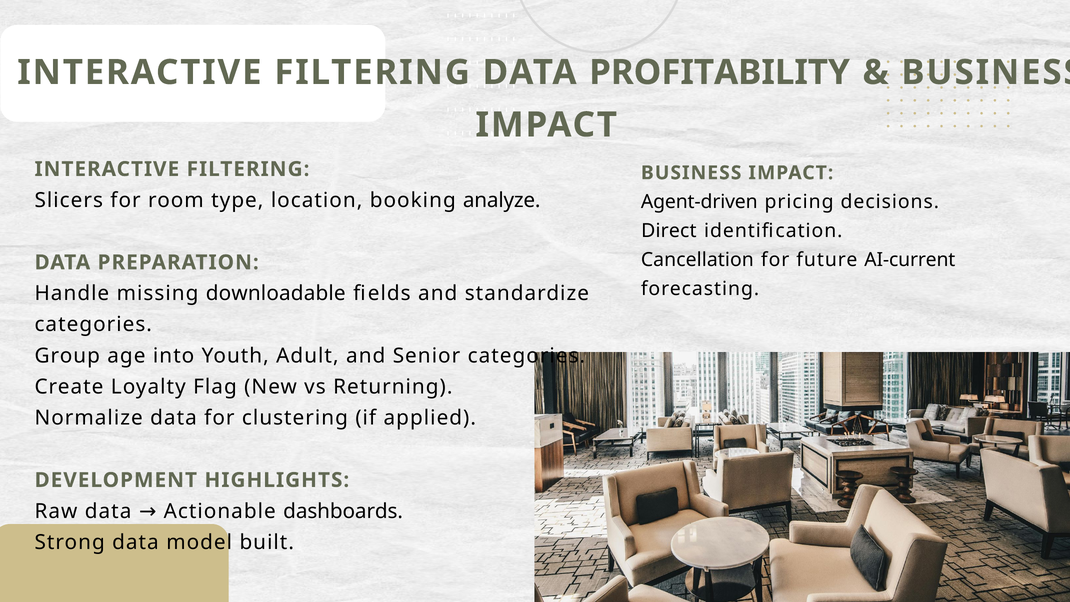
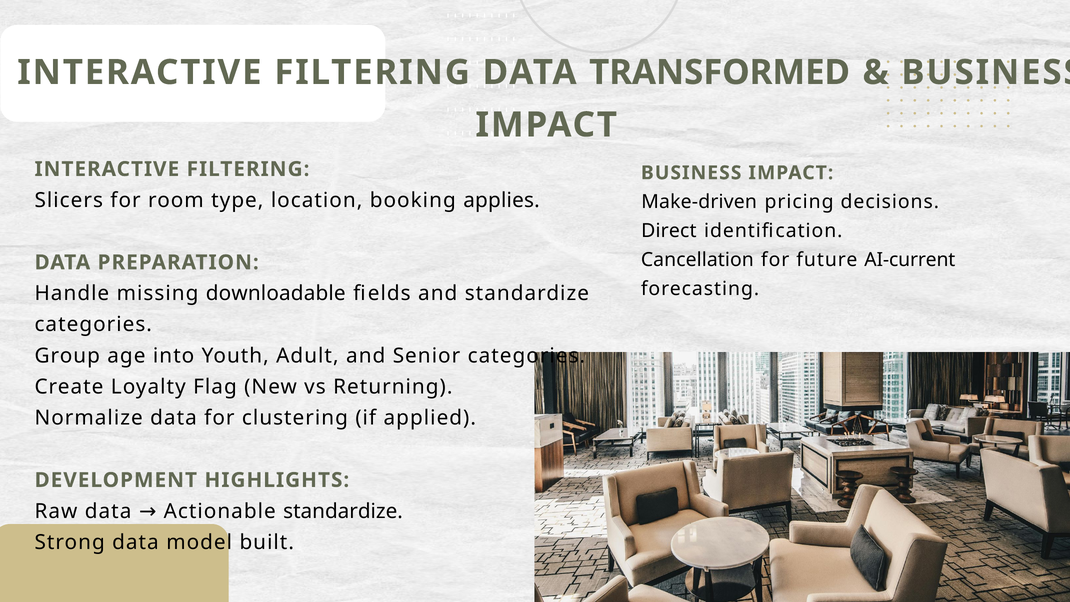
PROFITABILITY: PROFITABILITY -> TRANSFORMED (720, 72)
analyze: analyze -> applies (502, 200)
Agent-driven: Agent-driven -> Make-driven (699, 202)
Actionable dashboards: dashboards -> standardize (343, 511)
